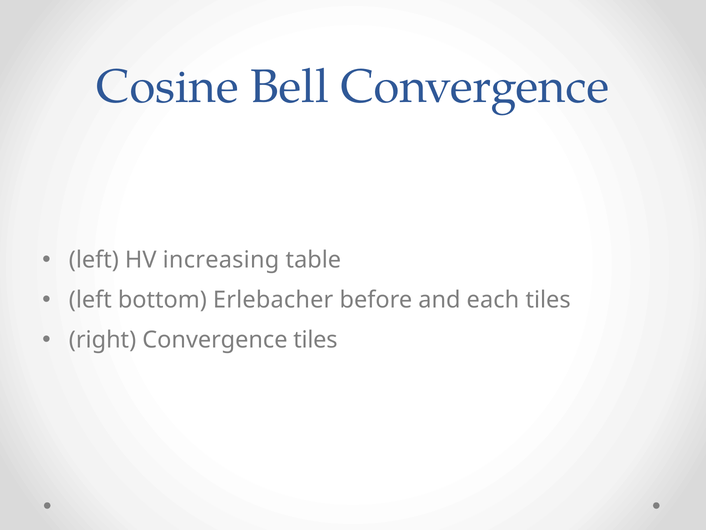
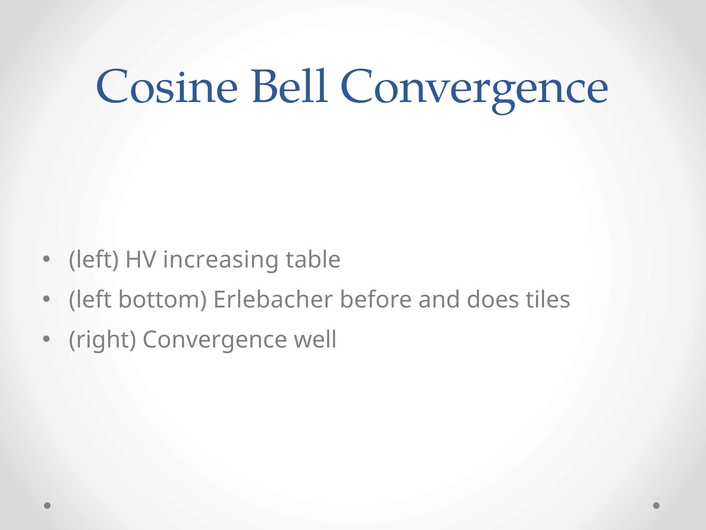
each: each -> does (493, 300)
Convergence tiles: tiles -> well (315, 340)
